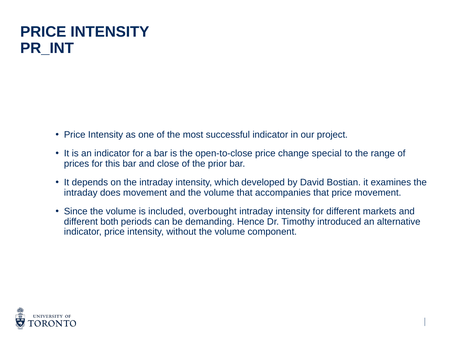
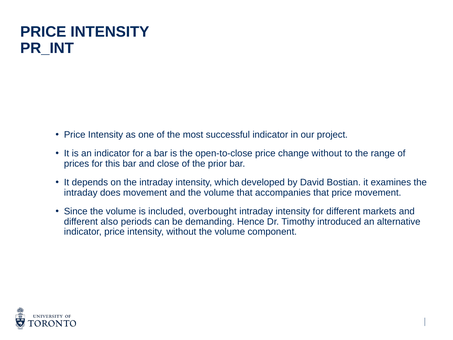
change special: special -> without (327, 153)
both: both -> also (109, 221)
